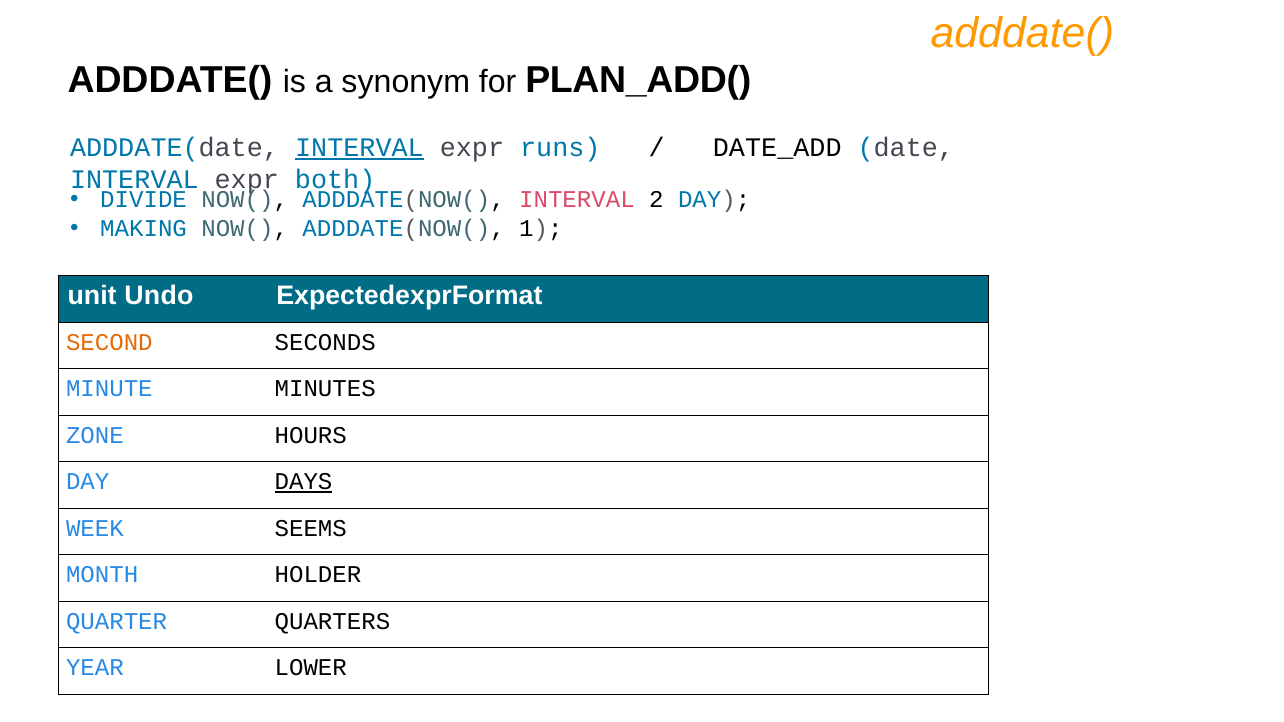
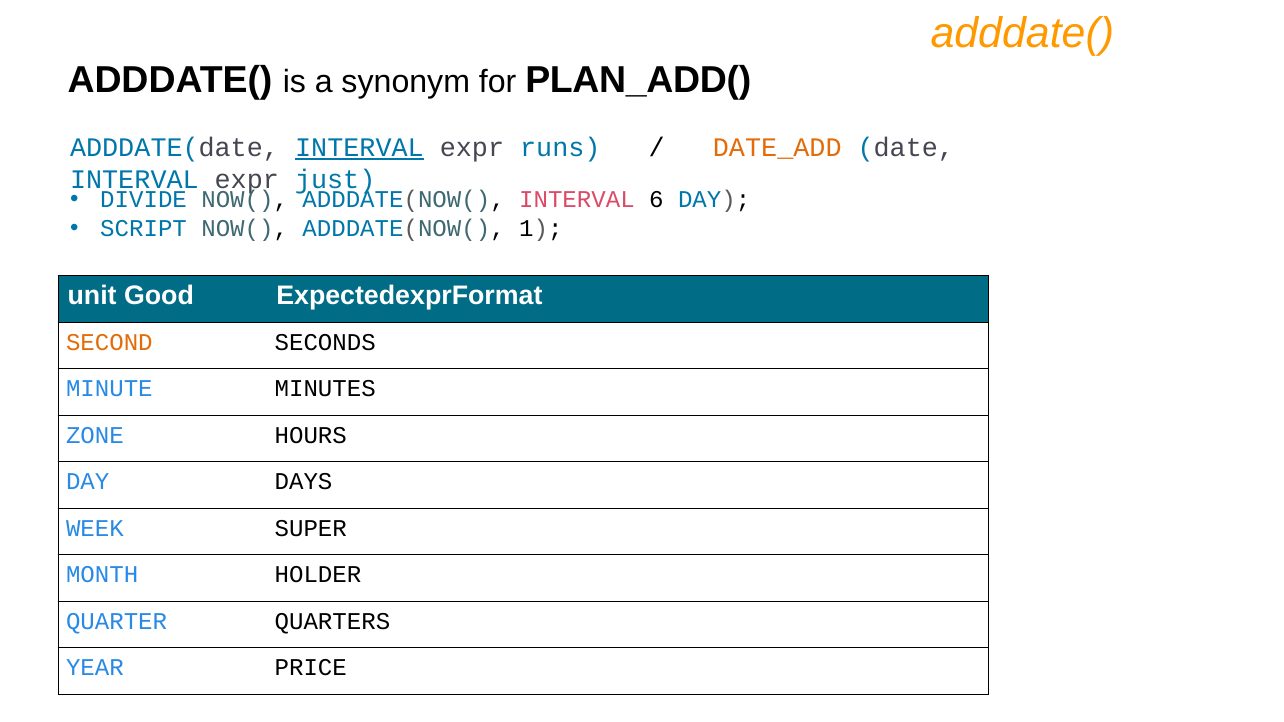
DATE_ADD colour: black -> orange (777, 148)
both: both -> just (335, 180)
2: 2 -> 6 (656, 200)
MAKING: MAKING -> SCRIPT (144, 229)
Undo: Undo -> Good (159, 296)
DAYS underline: present -> none (304, 482)
SEEMS: SEEMS -> SUPER (311, 529)
LOWER: LOWER -> PRICE (311, 668)
